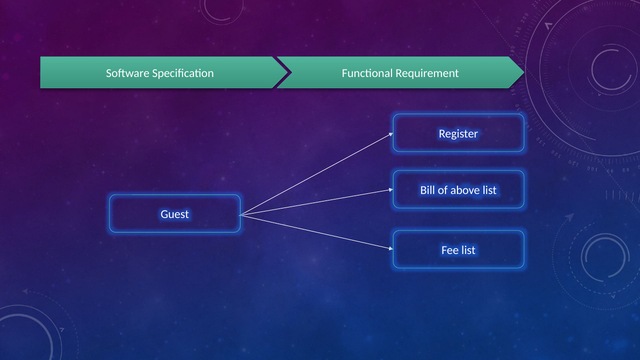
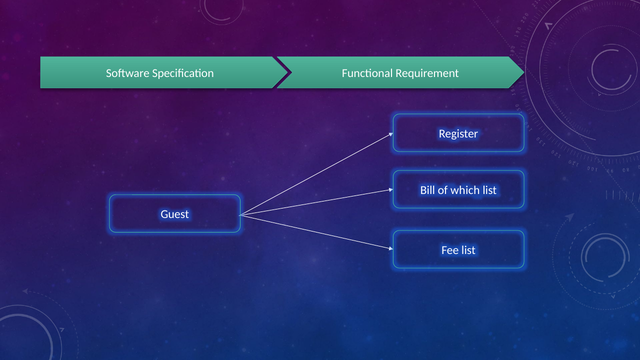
above: above -> which (465, 190)
